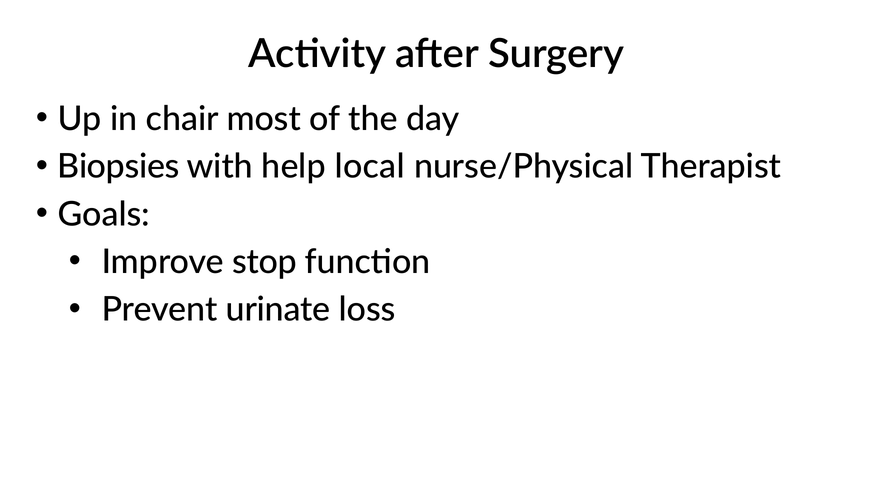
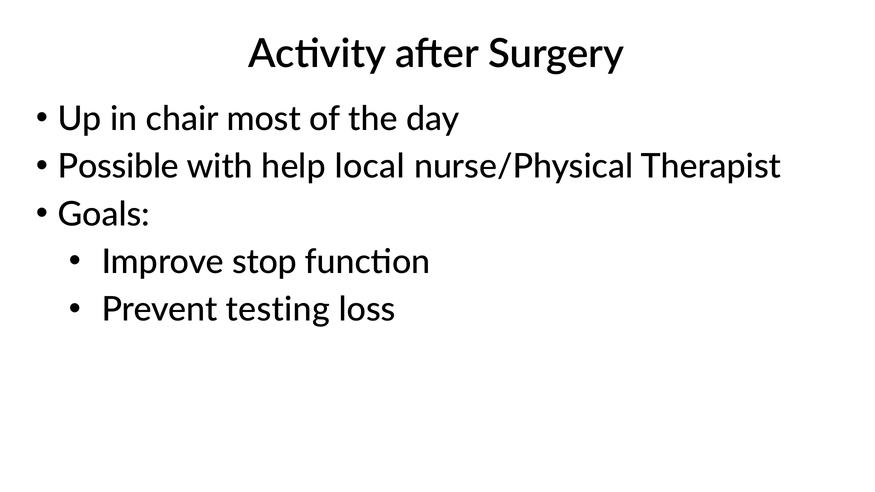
Biopsies: Biopsies -> Possible (118, 167)
urinate: urinate -> testing (278, 310)
